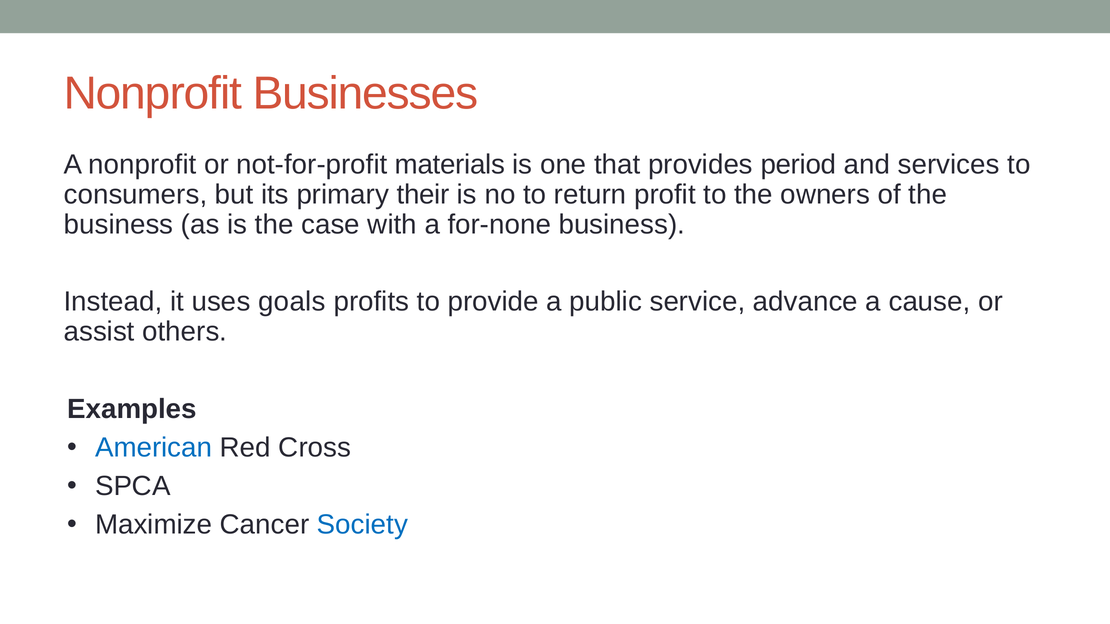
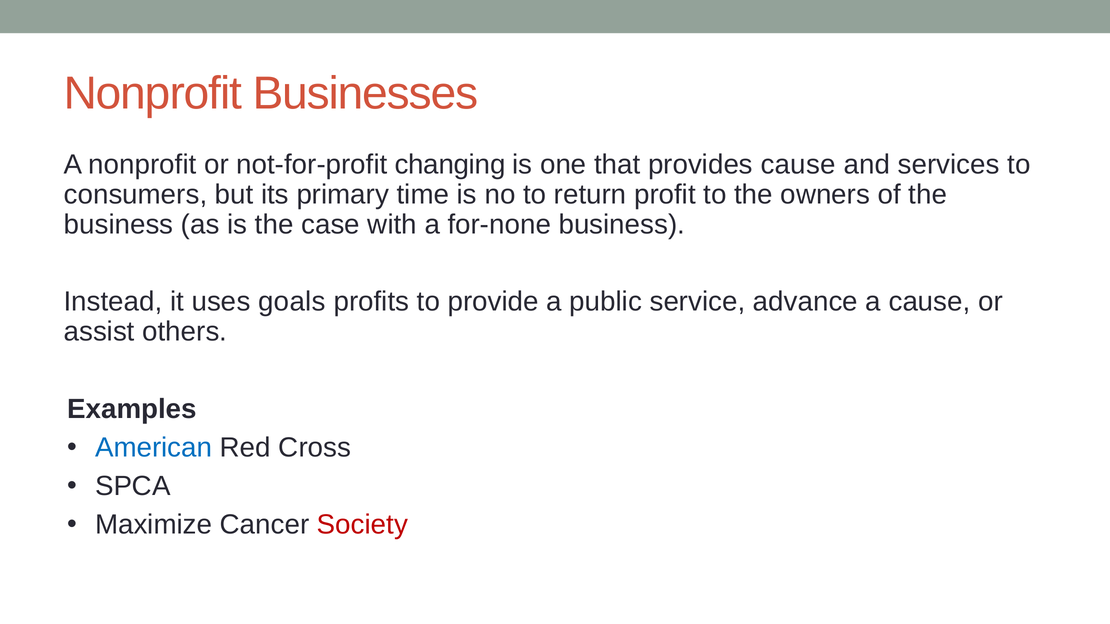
materials: materials -> changing (450, 165)
provides period: period -> cause (798, 165)
their: their -> time (423, 195)
Society colour: blue -> red (362, 525)
